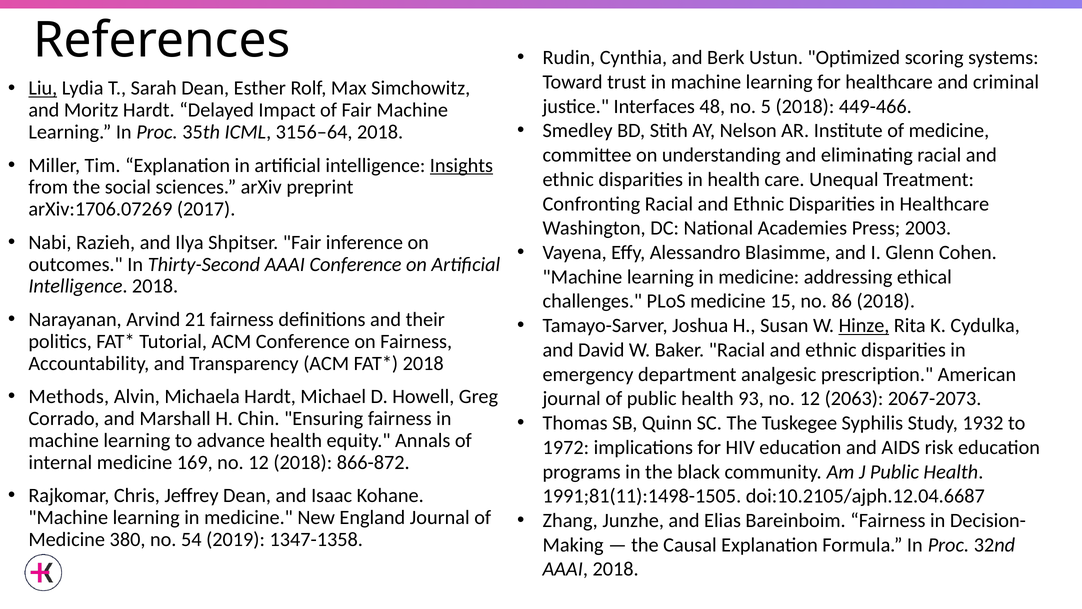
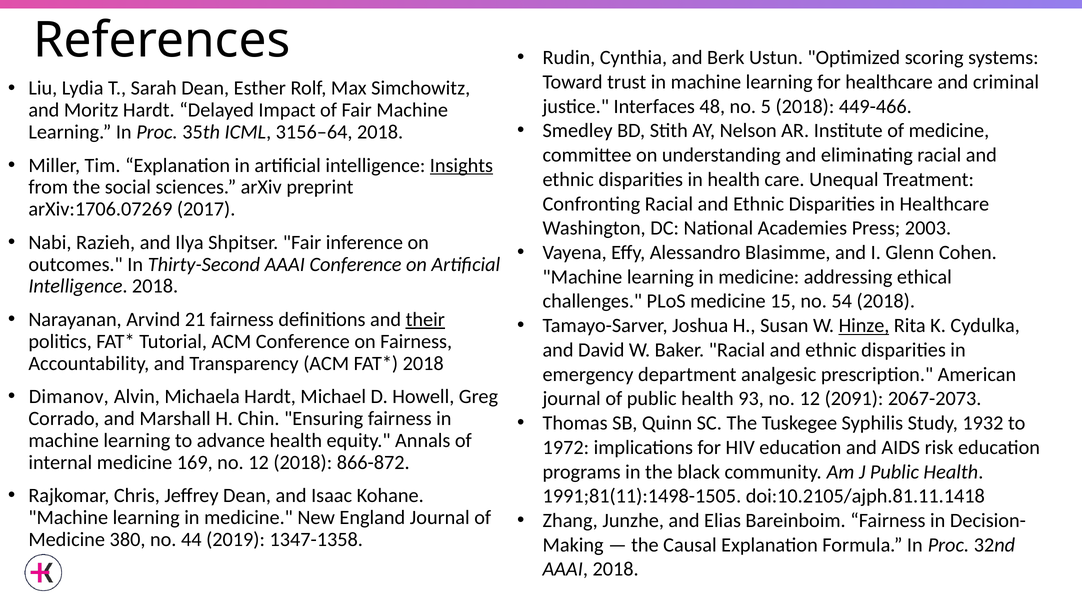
Liu underline: present -> none (43, 88)
86: 86 -> 54 (842, 301)
their underline: none -> present (425, 319)
Methods: Methods -> Dimanov (69, 396)
2063: 2063 -> 2091 (854, 398)
doi:10.2105/ajph.12.04.6687: doi:10.2105/ajph.12.04.6687 -> doi:10.2105/ajph.81.11.1418 (865, 496)
54: 54 -> 44 (191, 539)
